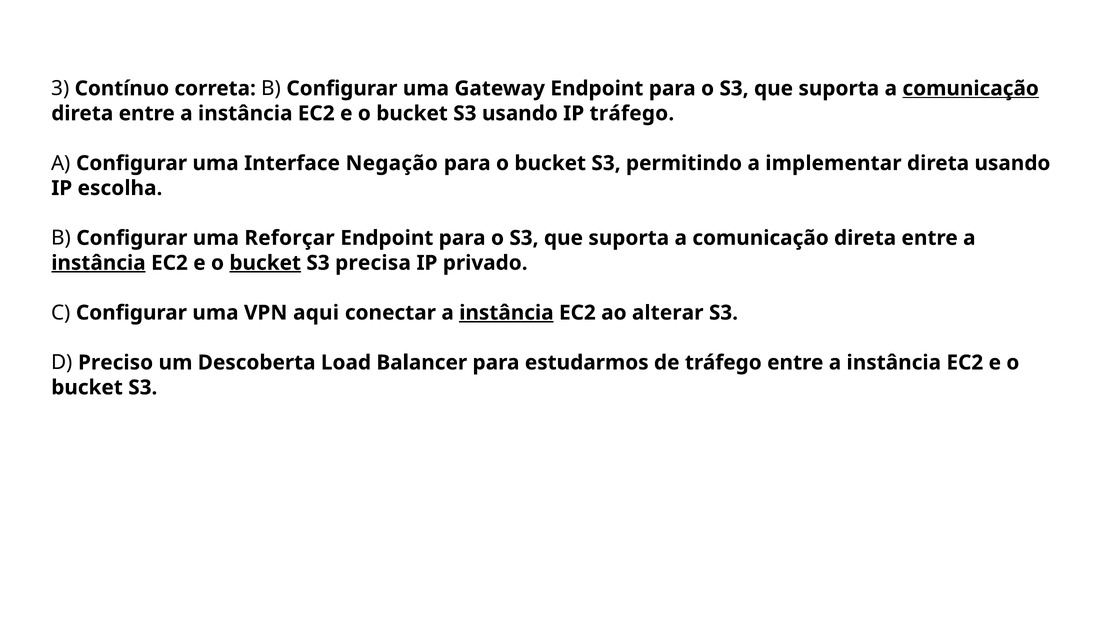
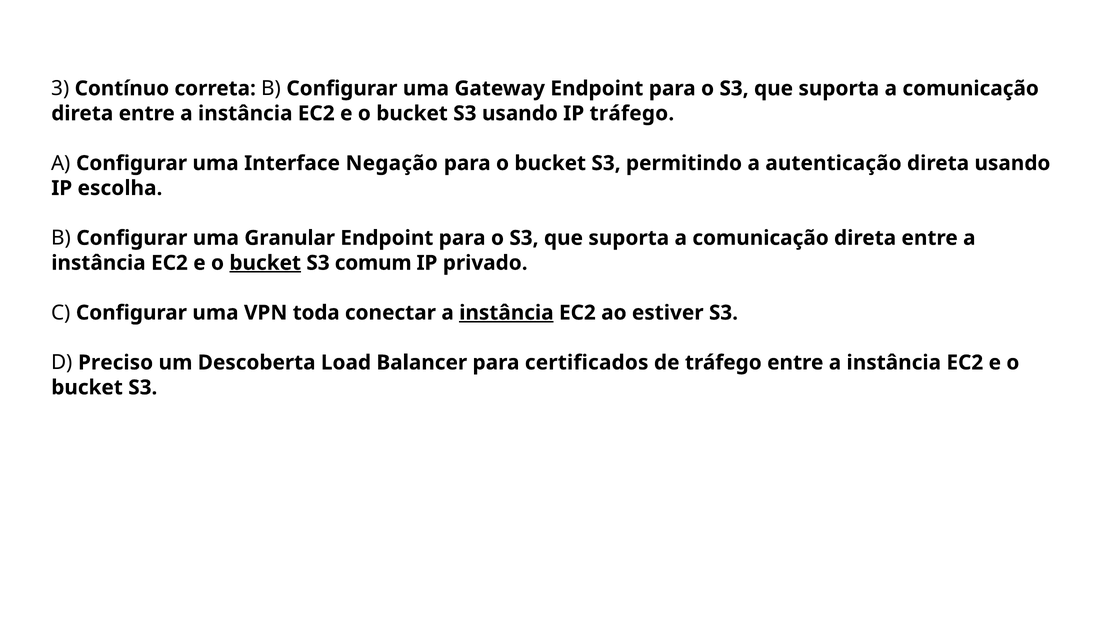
comunicação underline: present -> none (971, 89)
implementar: implementar -> autenticação (833, 163)
Reforçar: Reforçar -> Granular (290, 238)
instância underline: present -> none (98, 263)
precisa: precisa -> comum (373, 263)
aqui: aqui -> toda (316, 313)
alterar: alterar -> estiver (668, 313)
estudarmos: estudarmos -> certificados (587, 363)
